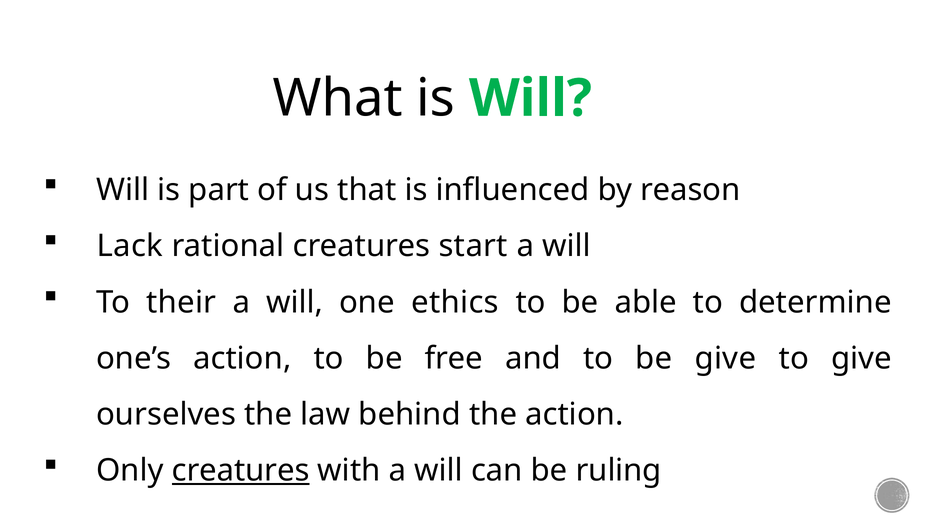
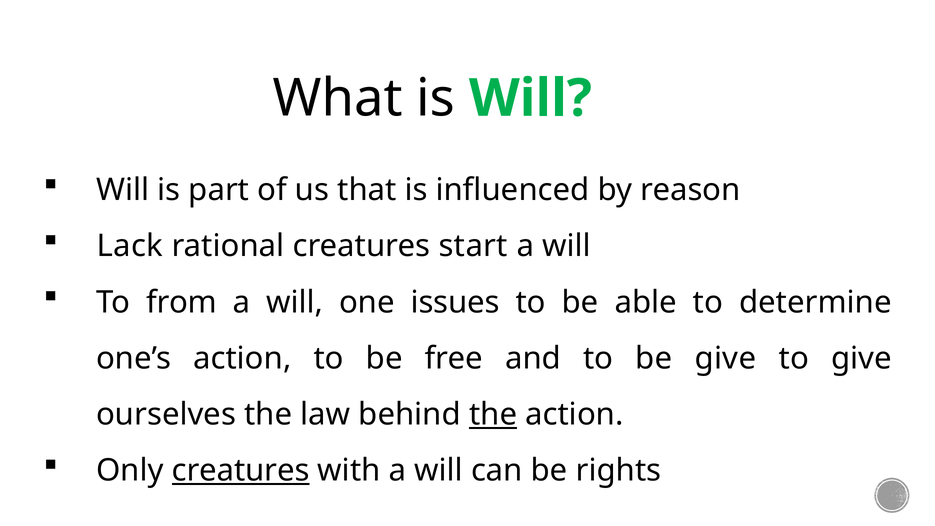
their: their -> from (181, 302)
ethics: ethics -> issues (455, 302)
the underline: none -> present (493, 414)
ruling: ruling -> rights (619, 470)
